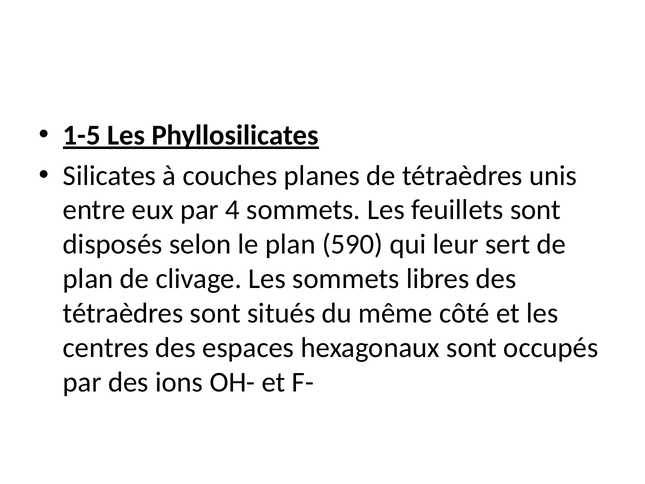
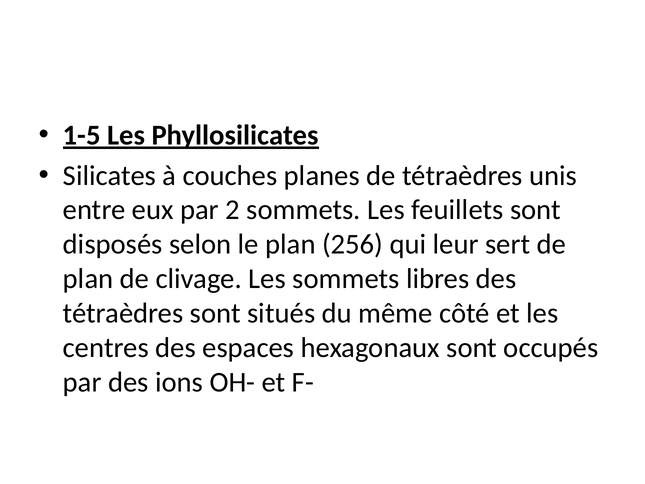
4: 4 -> 2 (233, 210)
590: 590 -> 256 (353, 244)
